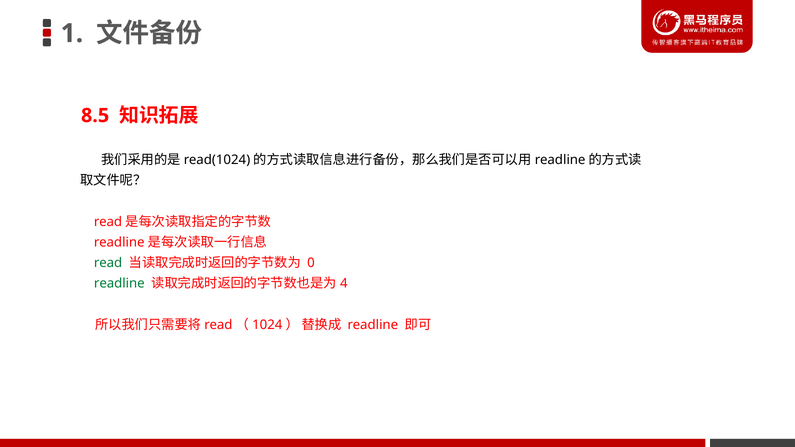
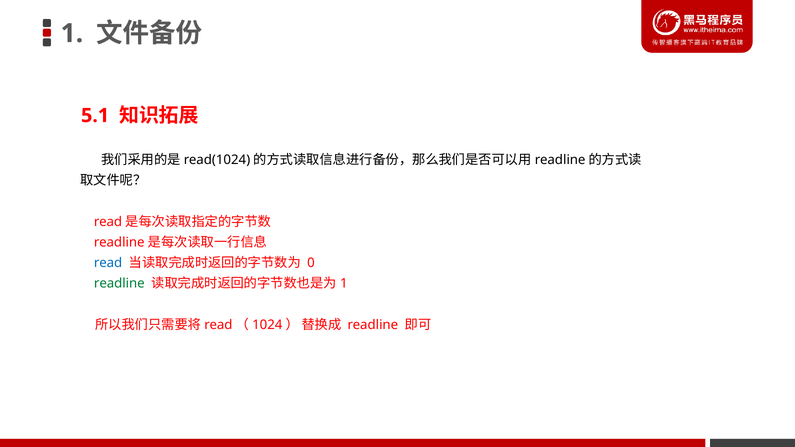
8.5: 8.5 -> 5.1 (95, 116)
read colour: green -> blue (108, 263)
4: 4 -> 1 (344, 284)
